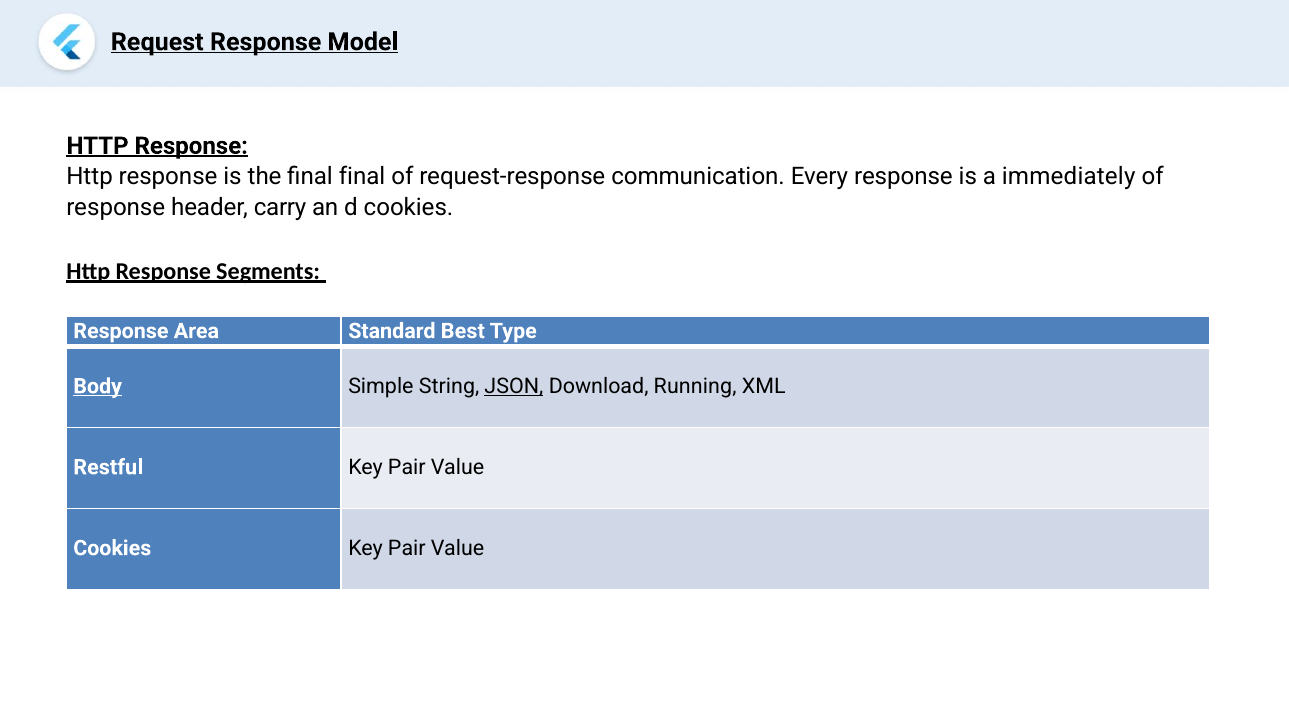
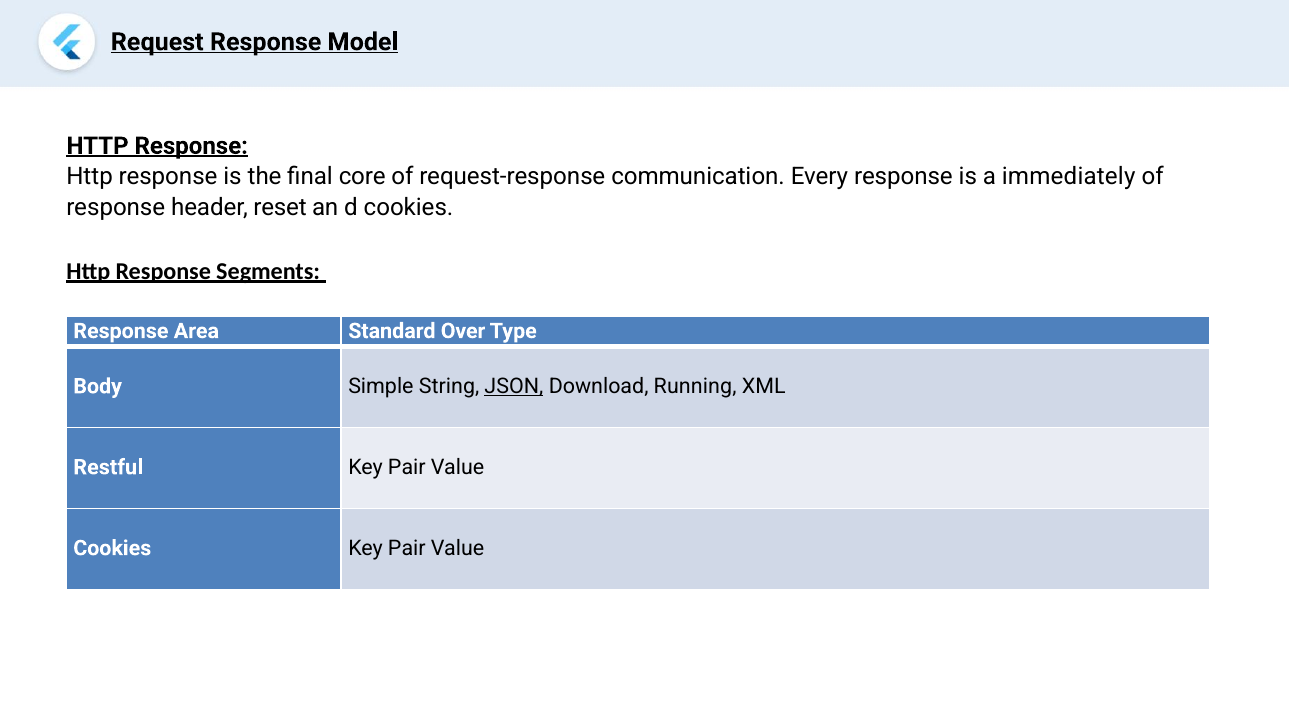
final final: final -> core (362, 177)
carry: carry -> reset (280, 208)
Best: Best -> Over (463, 331)
Body underline: present -> none (98, 386)
